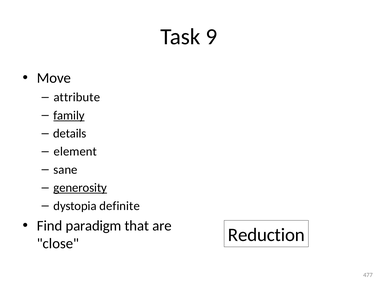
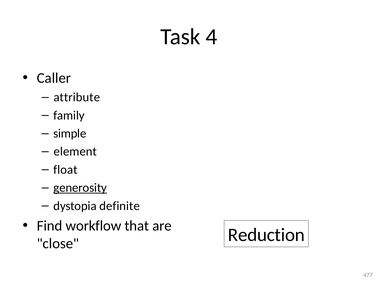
9: 9 -> 4 (212, 37)
Move: Move -> Caller (54, 78)
family underline: present -> none (69, 115)
details: details -> simple (70, 133)
sane: sane -> float (65, 169)
paradigm: paradigm -> workflow (93, 225)
